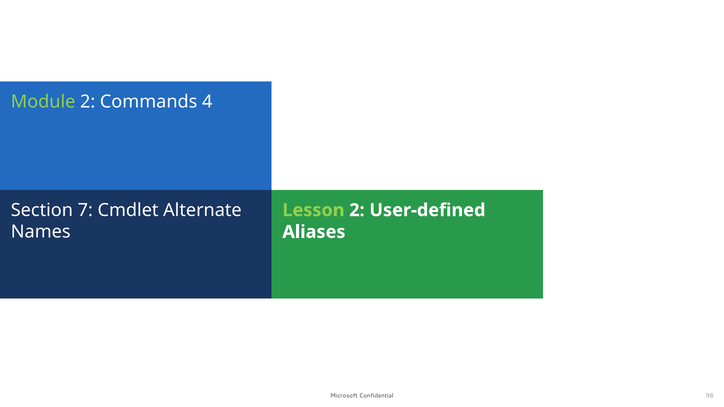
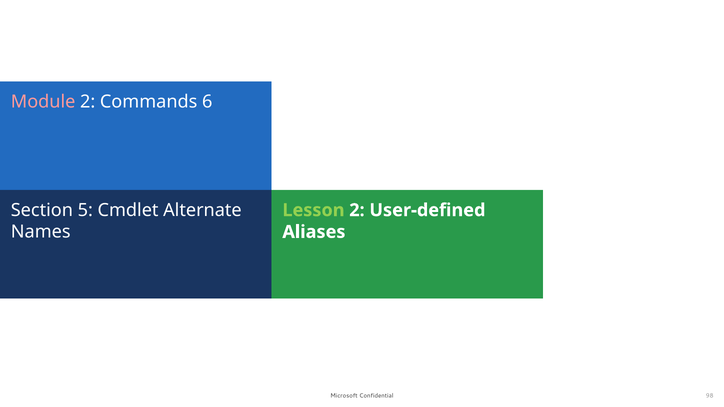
Module colour: light green -> pink (43, 102)
4: 4 -> 6 (207, 102)
7: 7 -> 5 (85, 210)
